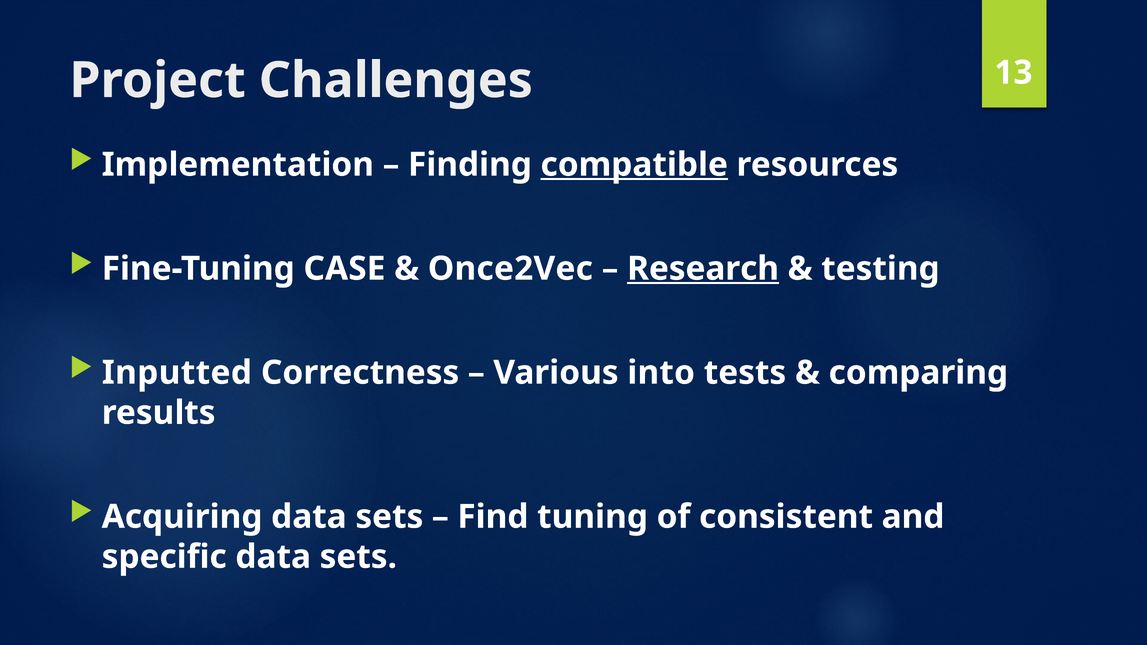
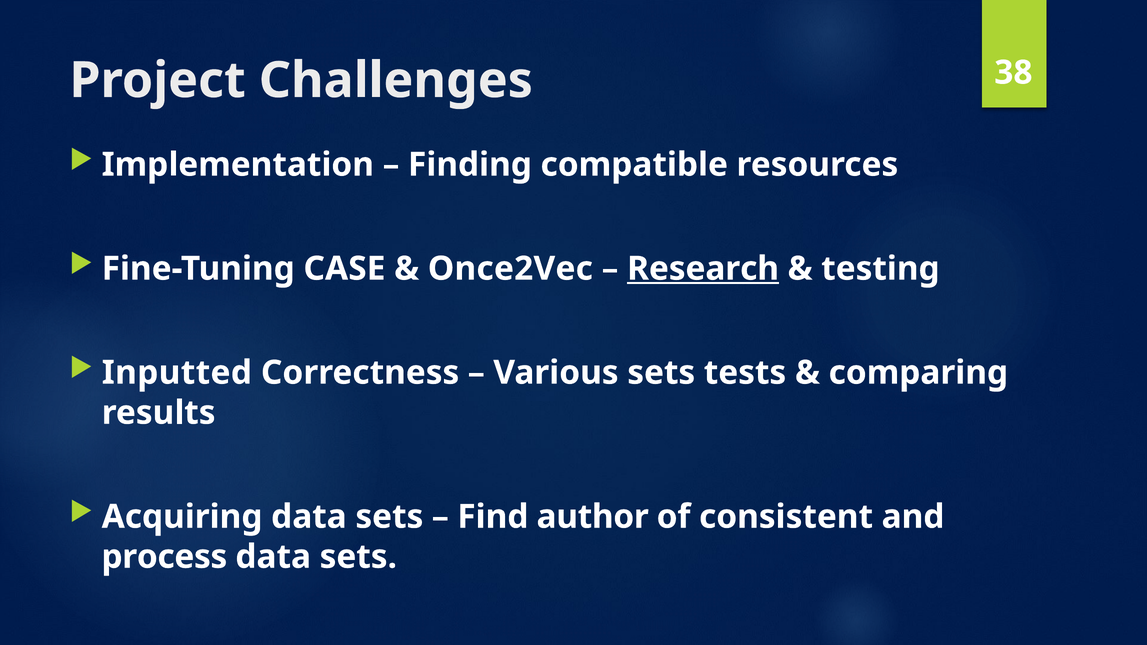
13: 13 -> 38 (1013, 73)
compatible underline: present -> none (634, 165)
Various into: into -> sets (661, 373)
tuning: tuning -> author (593, 517)
specific: specific -> process (164, 557)
